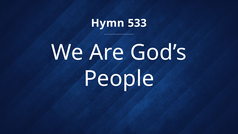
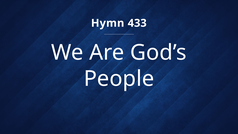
533: 533 -> 433 (137, 23)
